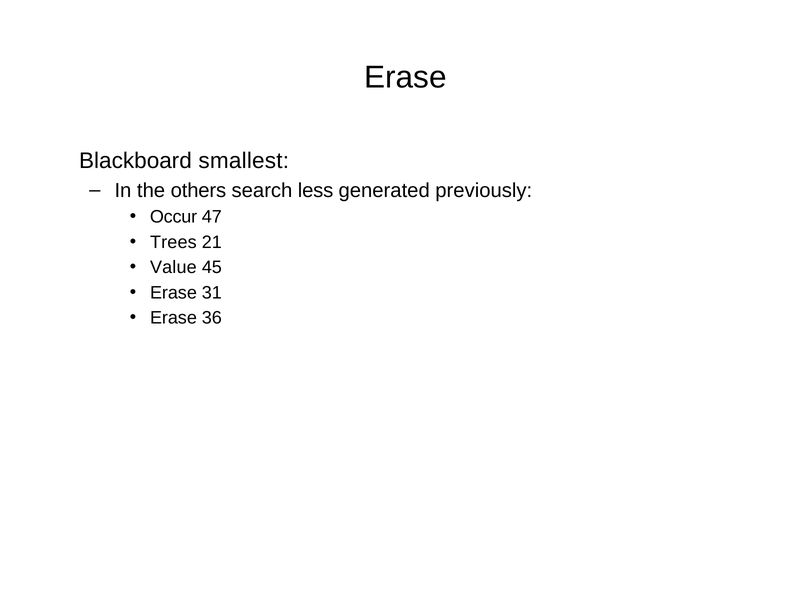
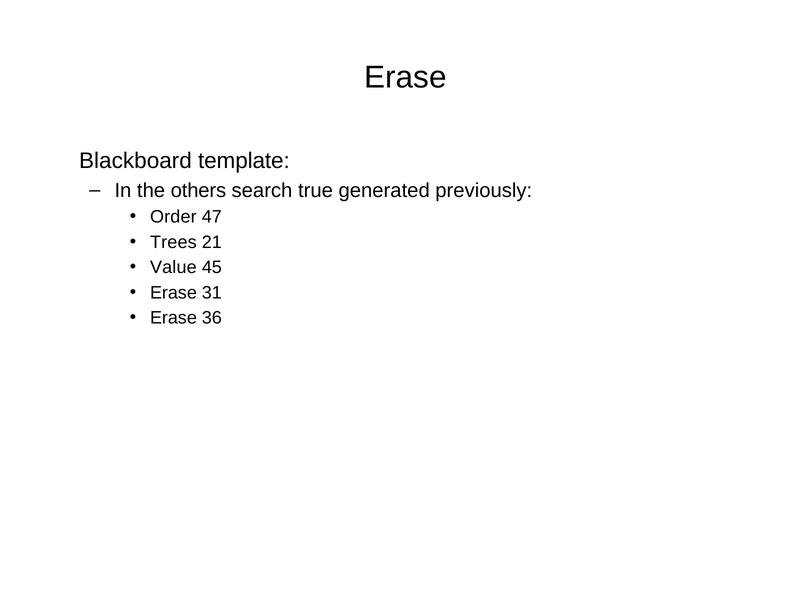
smallest: smallest -> template (244, 161)
less: less -> true (315, 191)
Occur: Occur -> Order (173, 217)
